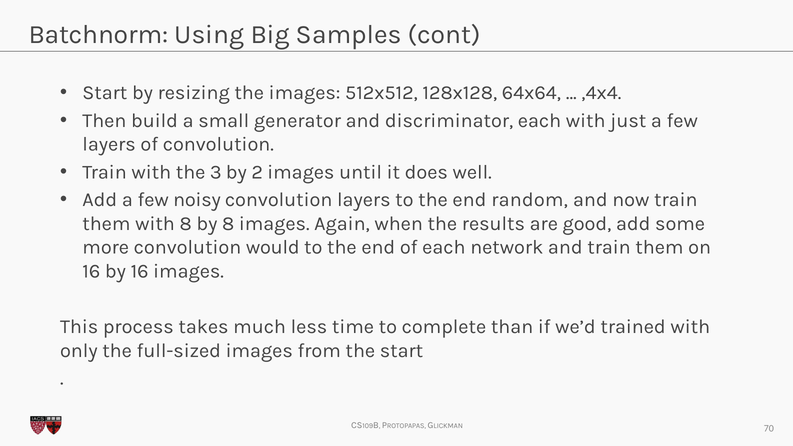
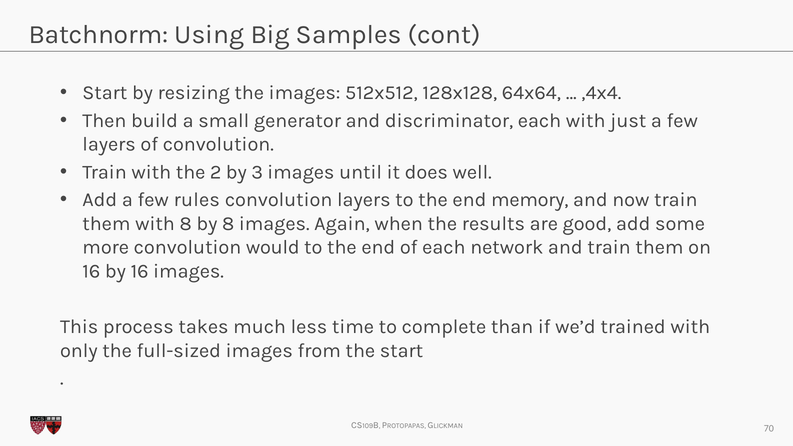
3: 3 -> 2 (216, 172)
2: 2 -> 3 (257, 172)
noisy: noisy -> rules (197, 200)
random: random -> memory (530, 200)
